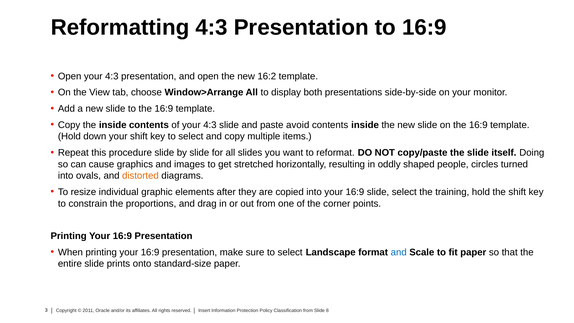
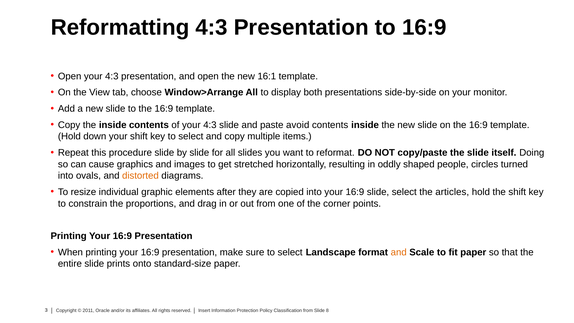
16:2: 16:2 -> 16:1 (267, 76)
training: training -> articles (452, 192)
and colour: blue -> orange (399, 252)
